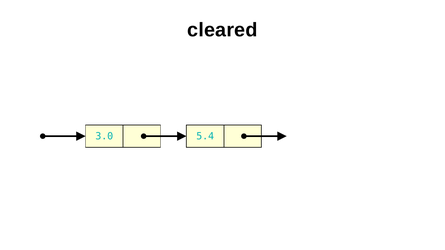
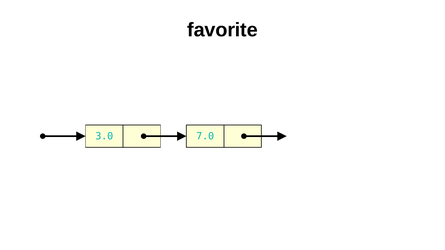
cleared: cleared -> favorite (223, 30)
5.4: 5.4 -> 7.0 (205, 136)
